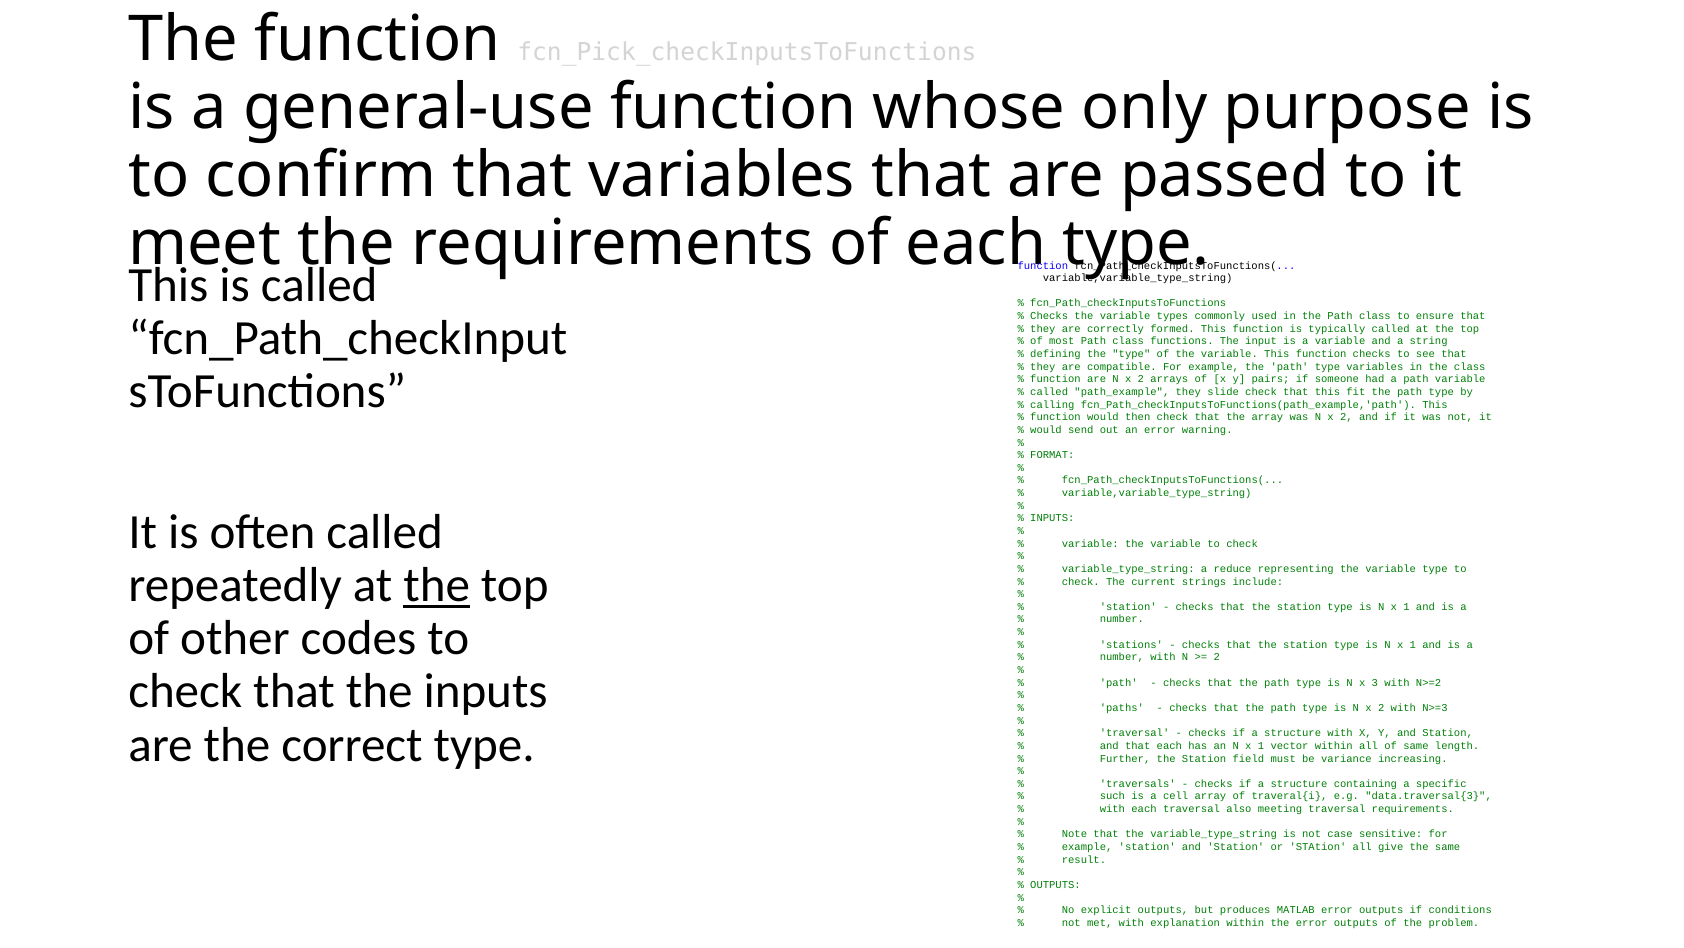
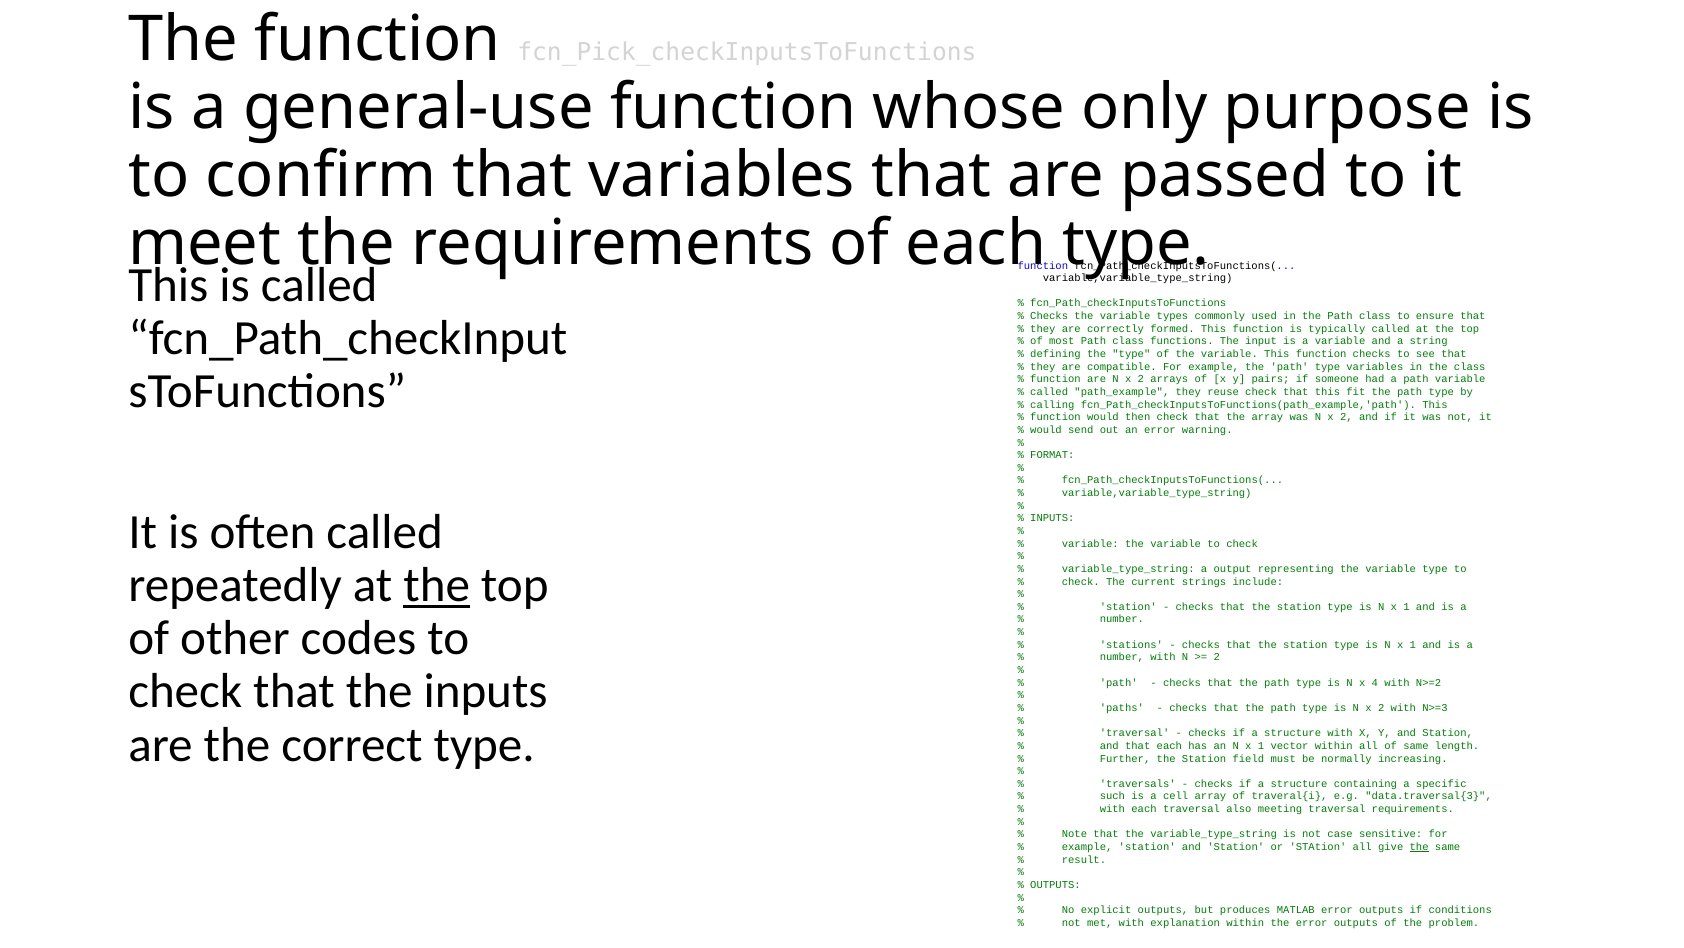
slide: slide -> reuse (1223, 392)
reduce: reduce -> output (1233, 568)
3: 3 -> 4 (1375, 682)
variance: variance -> normally (1346, 758)
the underline: none -> present (1419, 846)
